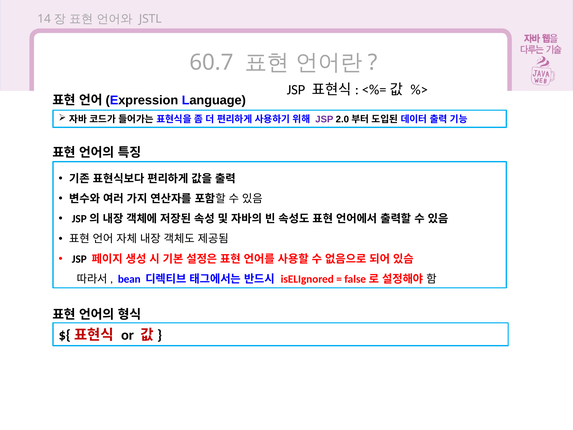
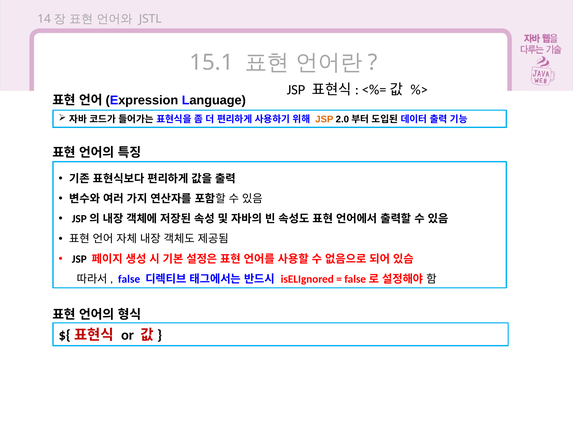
60.7: 60.7 -> 15.1 (212, 63)
JSP colour: purple -> orange (324, 119)
bean: bean -> false (129, 279)
